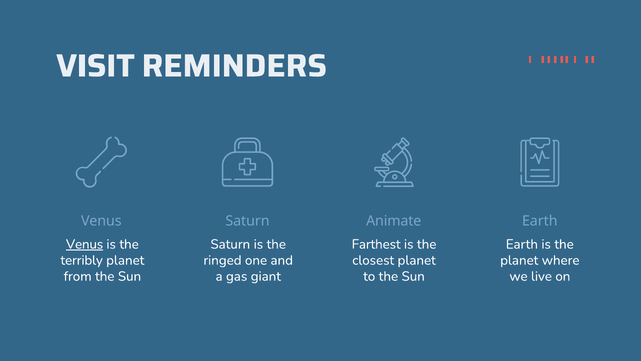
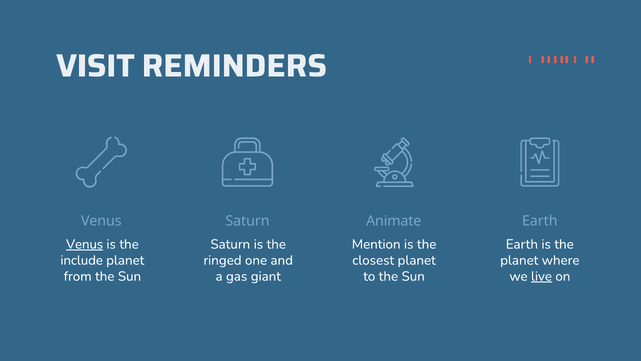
Farthest: Farthest -> Mention (376, 244)
terribly: terribly -> include (82, 260)
live underline: none -> present (541, 276)
